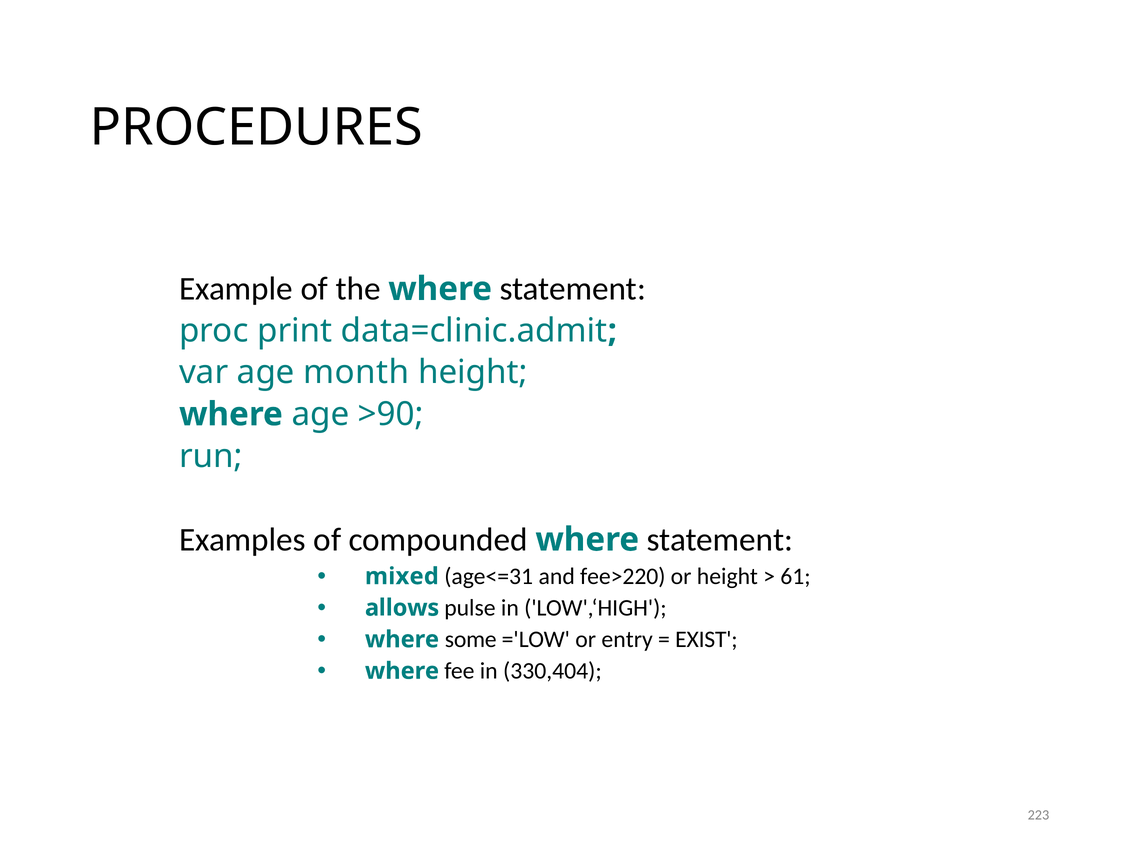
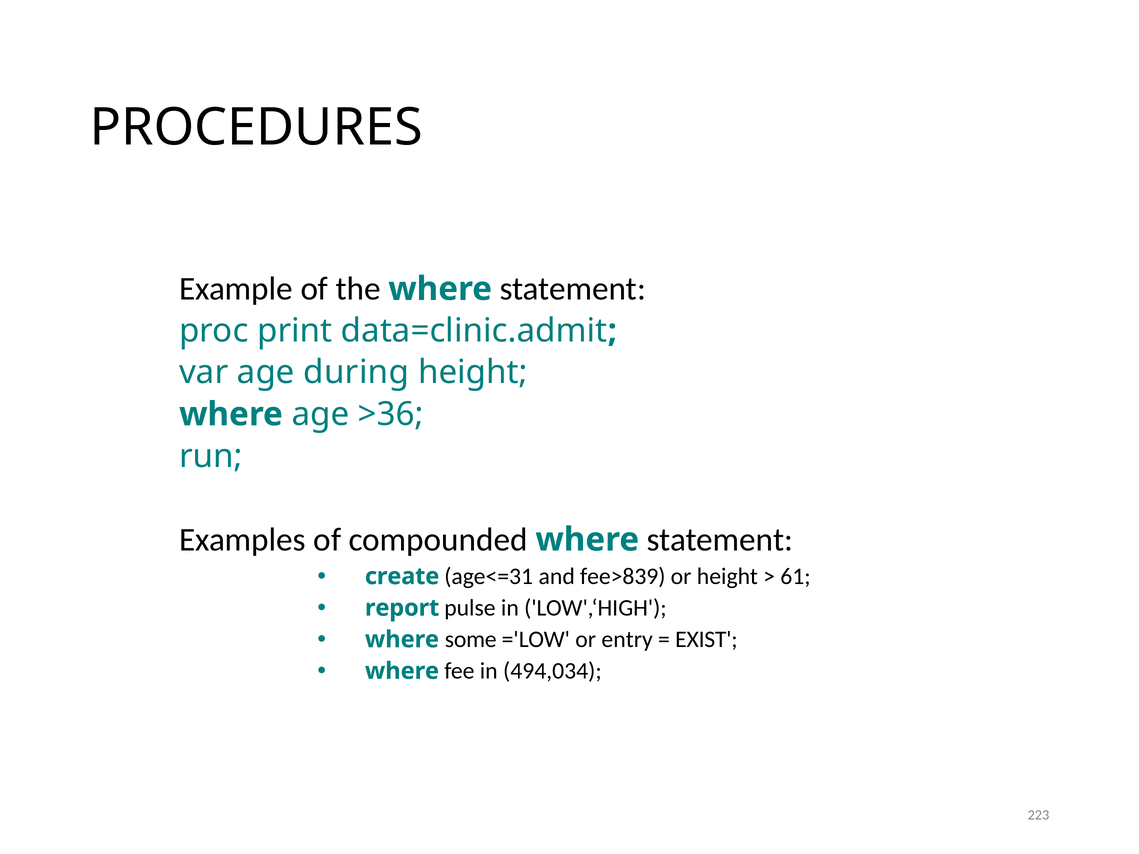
month: month -> during (356, 373)
>90: >90 -> >36 (391, 414)
mixed: mixed -> create (402, 577)
fee>220: fee>220 -> fee>839 (623, 577)
allows: allows -> report (402, 608)
330,404: 330,404 -> 494,034 (552, 671)
